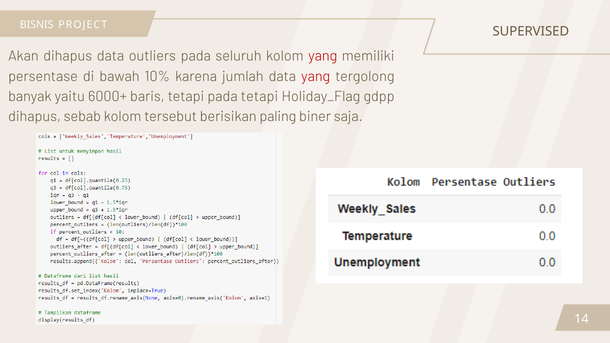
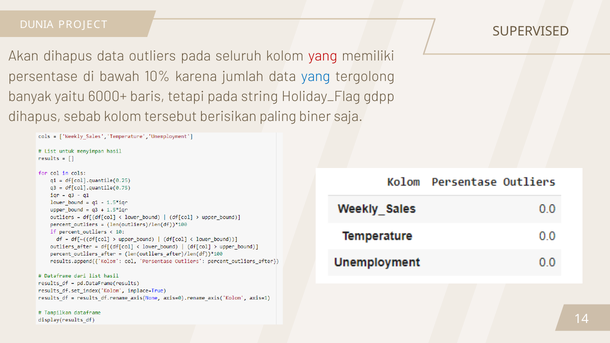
BISNIS: BISNIS -> DUNIA (37, 25)
yang colour: red -> blue (316, 76)
pada tetapi: tetapi -> string (260, 97)
